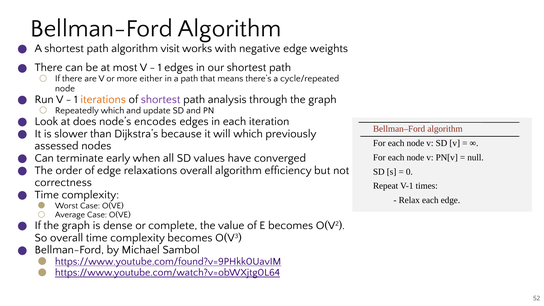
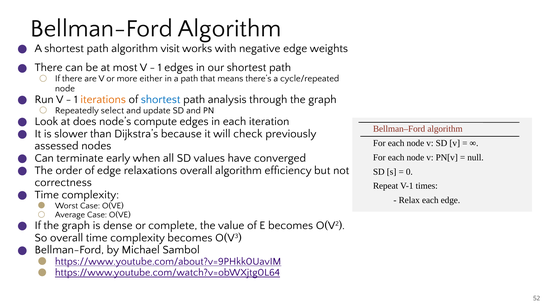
shortest colour: purple -> blue (161, 99)
Repeatedly which: which -> select (112, 110)
encodes: encodes -> compute (155, 121)
will which: which -> check (248, 134)
https://www.youtube.com/found?v=9PHkk0UavIM: https://www.youtube.com/found?v=9PHkk0UavIM -> https://www.youtube.com/about?v=9PHkk0UavIM (168, 262)
